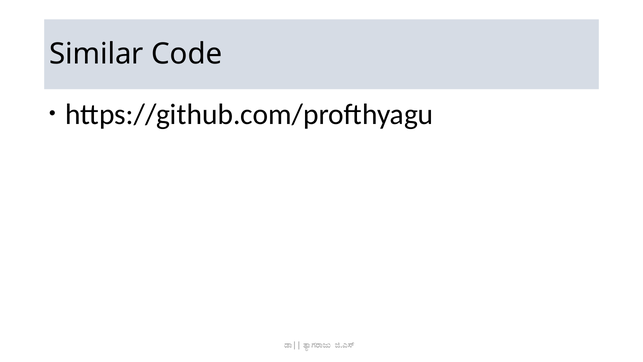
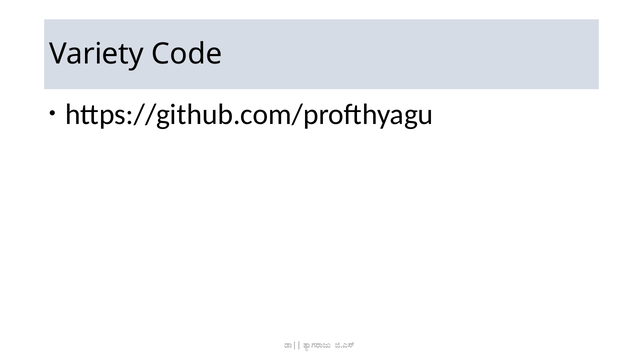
Similar: Similar -> Variety (96, 54)
